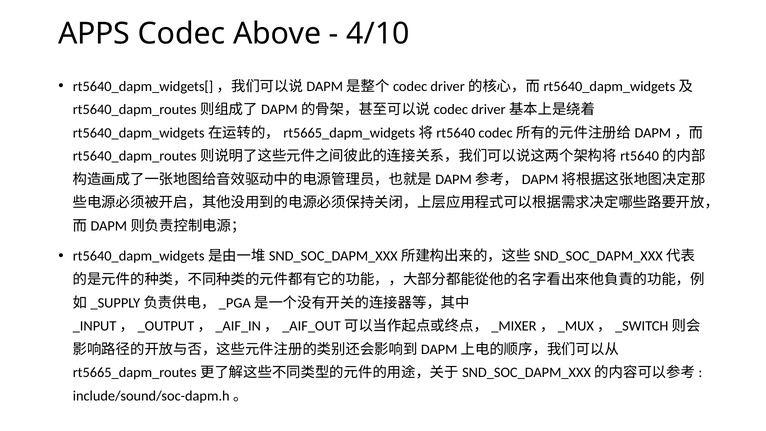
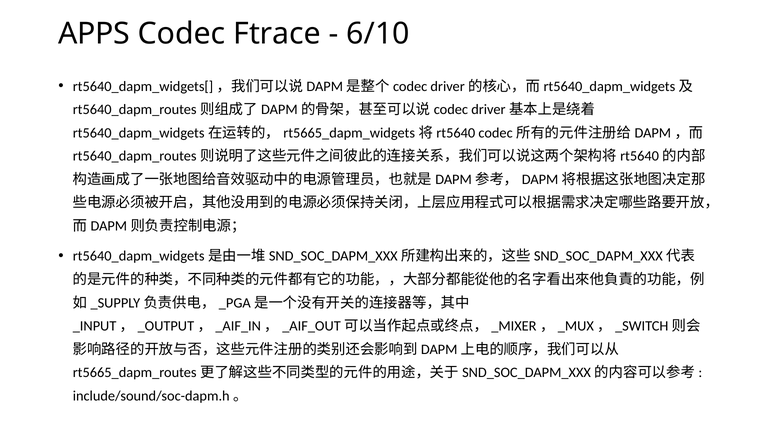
Above: Above -> Ftrace (277, 34)
4/10: 4/10 -> 6/10 (378, 34)
